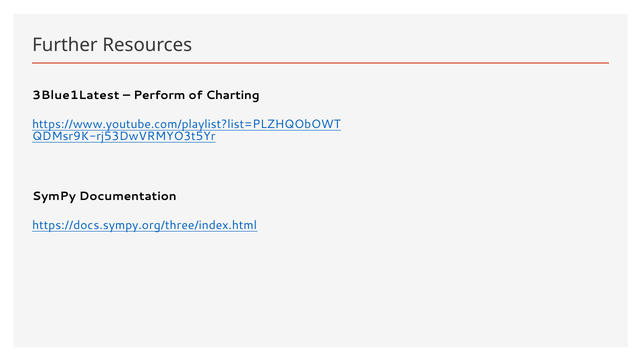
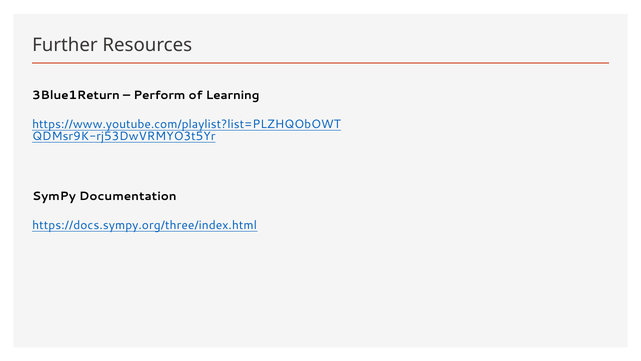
3Blue1Latest: 3Blue1Latest -> 3Blue1Return (76, 95)
Charting: Charting -> Learning (233, 95)
